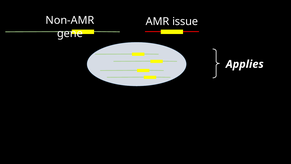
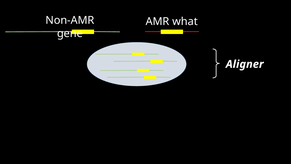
issue: issue -> what (185, 21)
Applies: Applies -> Aligner (245, 64)
